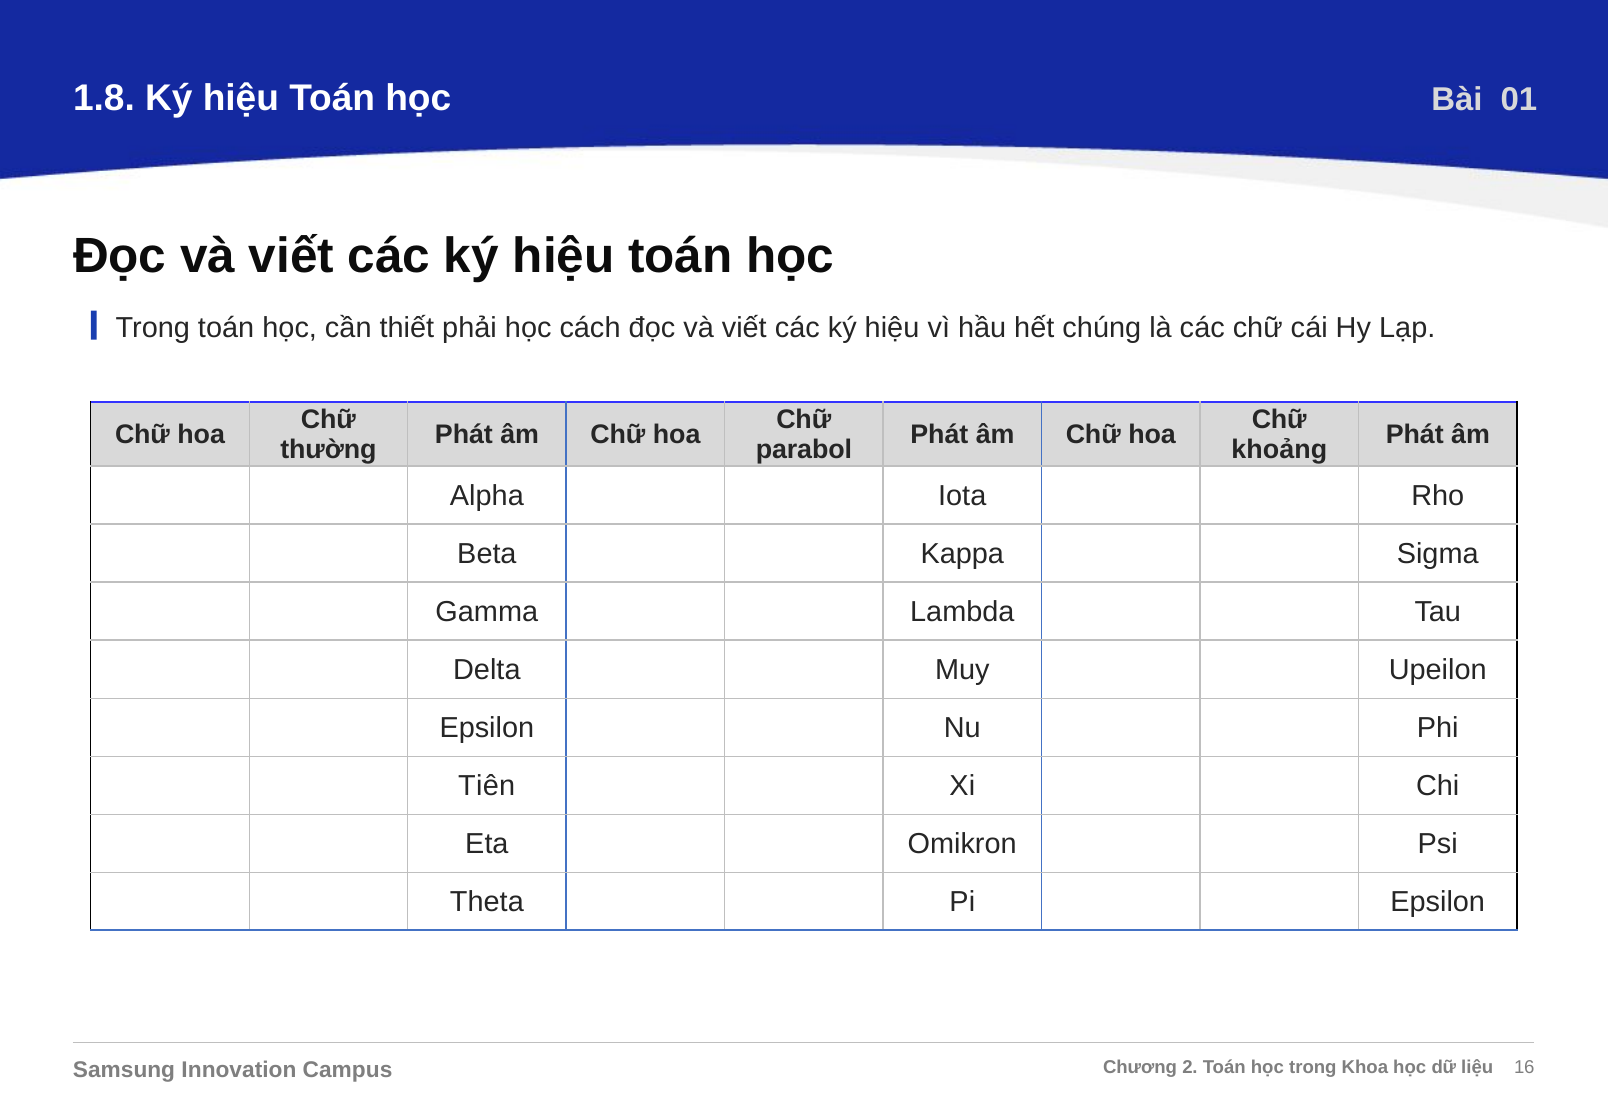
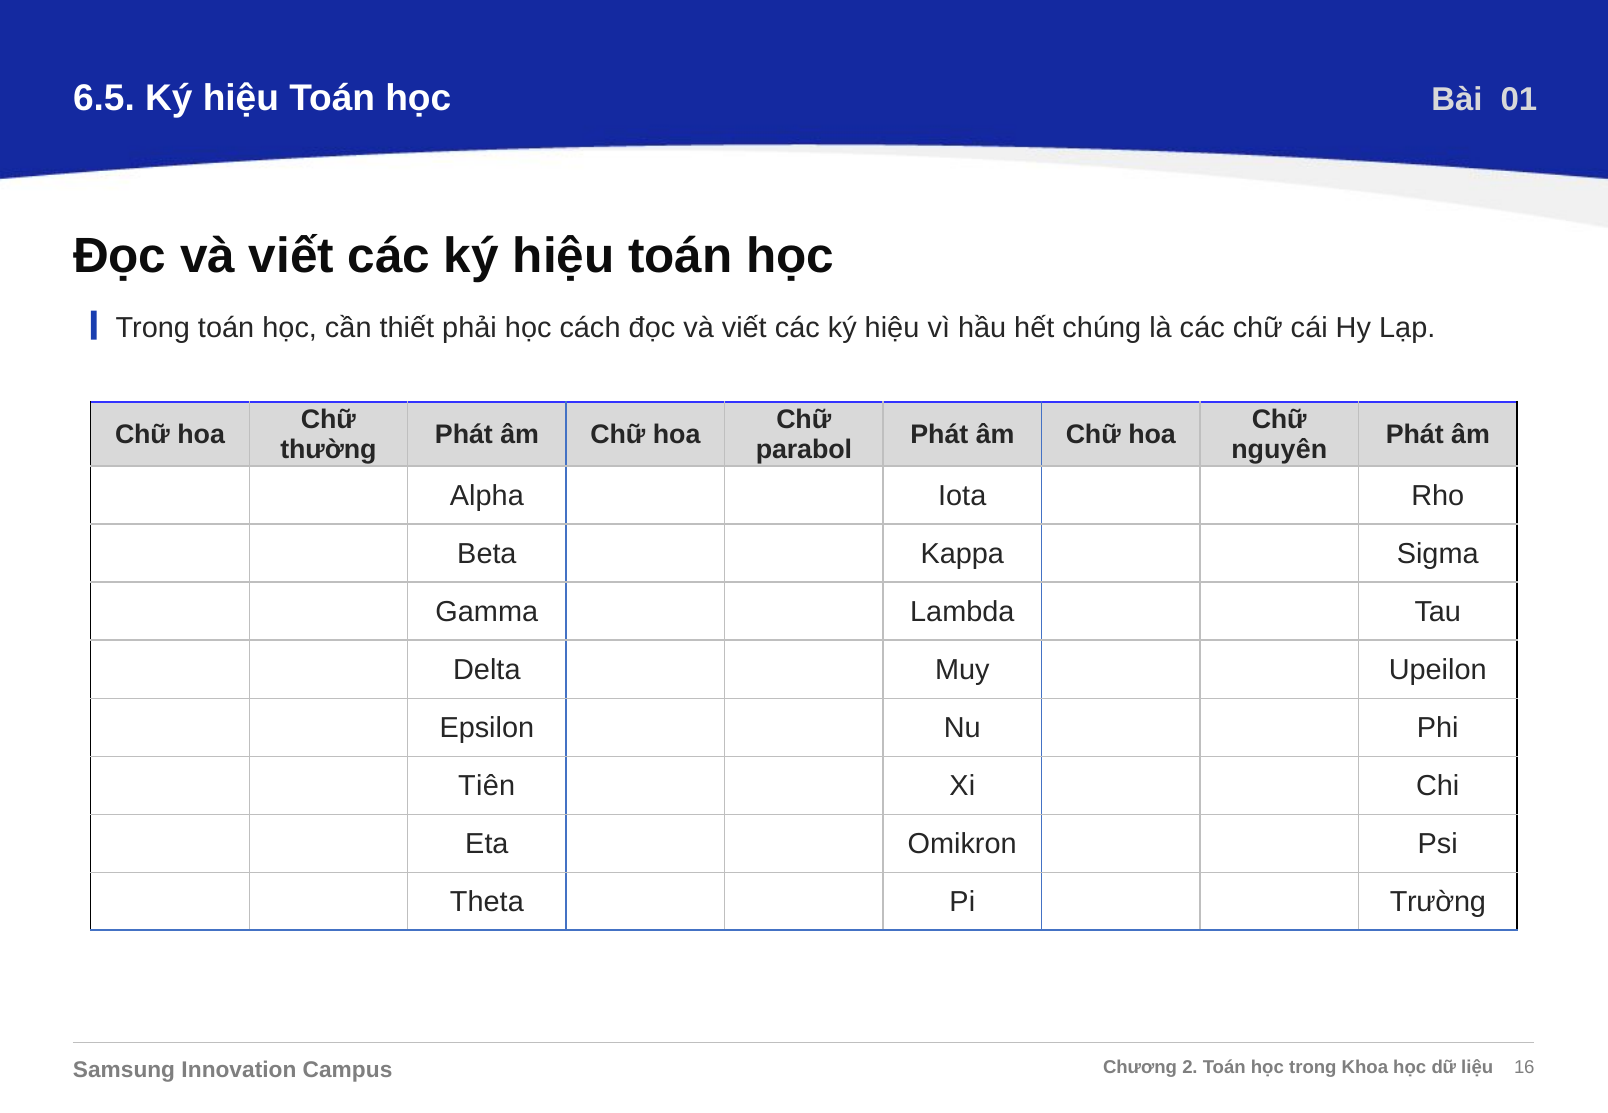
1.8: 1.8 -> 6.5 (104, 98)
khoảng: khoảng -> nguyên (1279, 449)
Pi Epsilon: Epsilon -> Trường (1438, 902)
